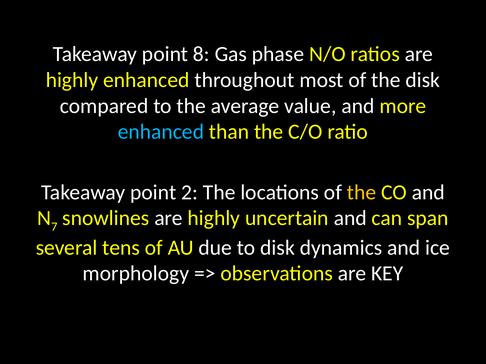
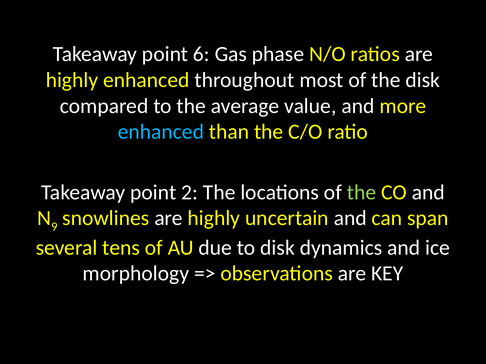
8: 8 -> 6 (201, 54)
the colour: yellow -> light green (361, 193)
7: 7 -> 9 (54, 227)
